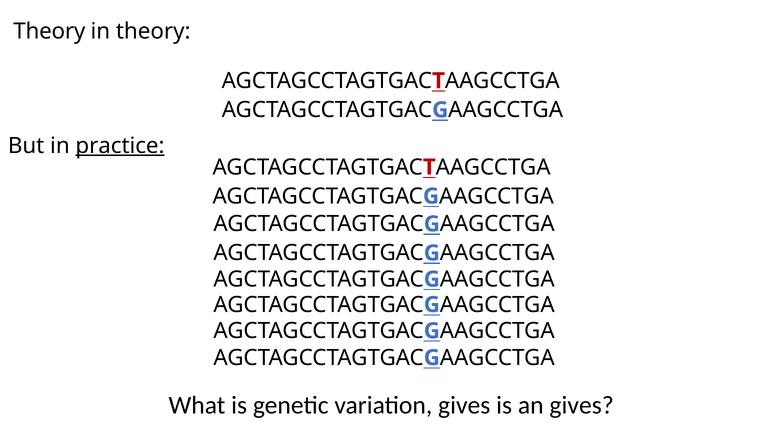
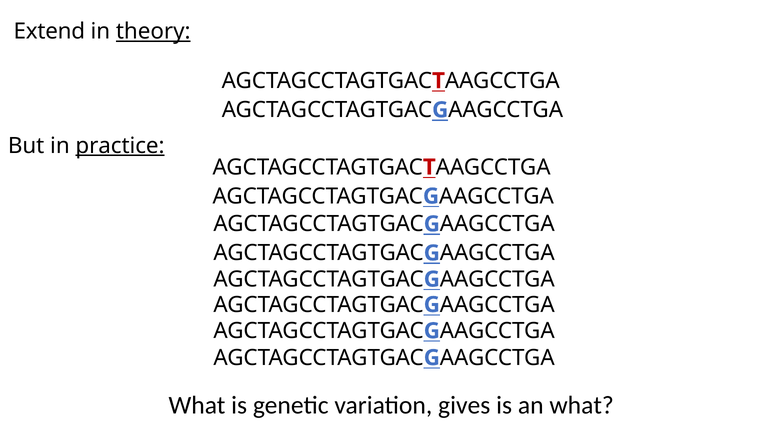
Theory: Theory -> Extend (49, 32)
theory underline: none -> present (153, 32)
an gives: gives -> what (582, 406)
